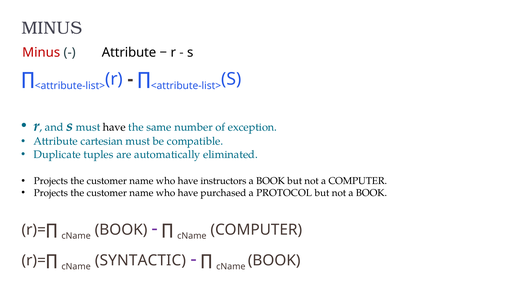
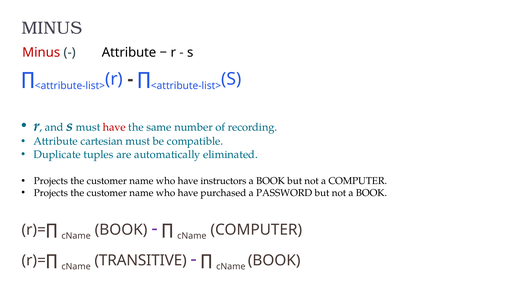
have colour: black -> red (114, 128)
exception: exception -> recording (253, 128)
PROTOCOL: PROTOCOL -> PASSWORD (284, 193)
SYNTACTIC: SYNTACTIC -> TRANSITIVE (141, 261)
